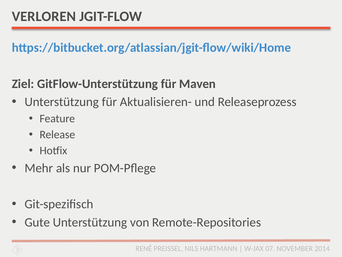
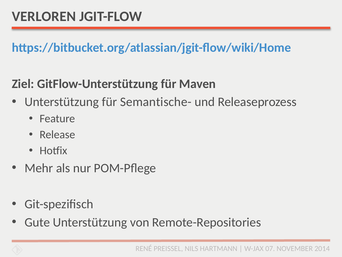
Aktualisieren-: Aktualisieren- -> Semantische- (156, 102)
